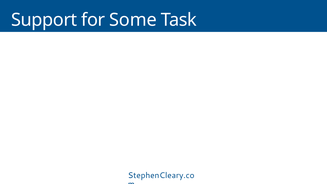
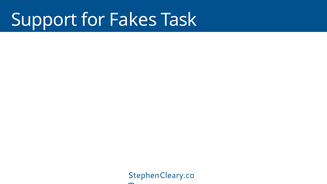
Some: Some -> Fakes (133, 20)
